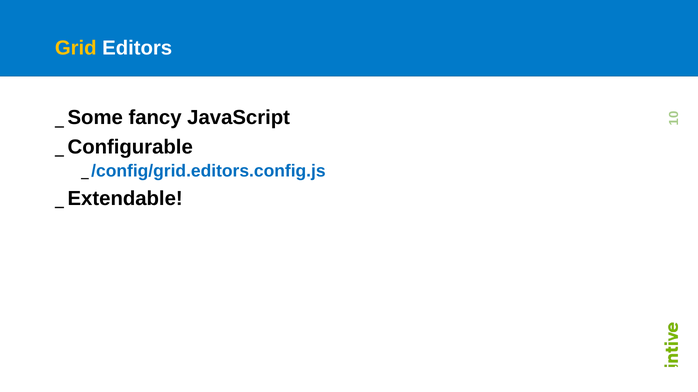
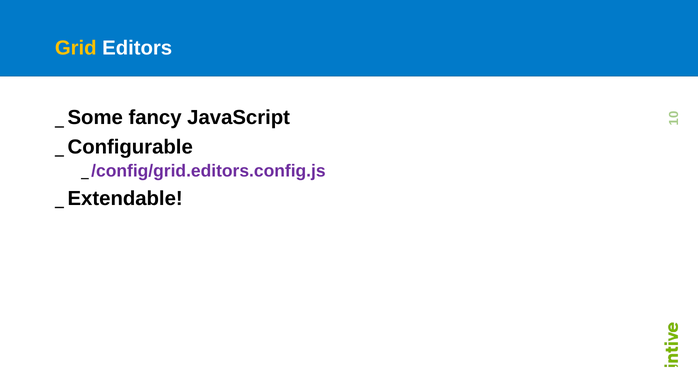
/config/grid.editors.config.js colour: blue -> purple (208, 171)
